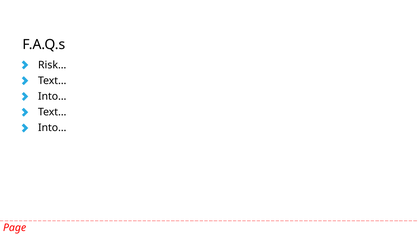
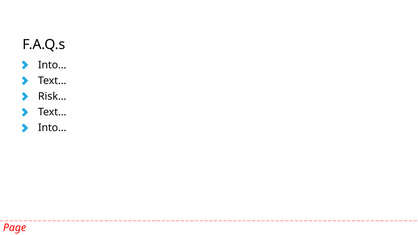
Risk…: Risk… -> Into… (52, 65)
Into…: Into… -> Risk… (52, 96)
